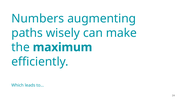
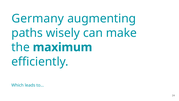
Numbers: Numbers -> Germany (38, 19)
